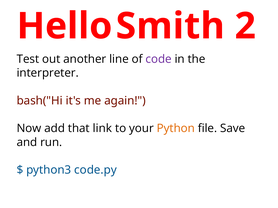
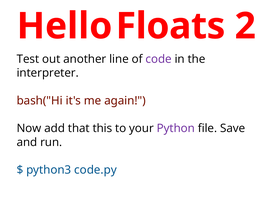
Smith: Smith -> Floats (171, 26)
link: link -> this (102, 129)
Python colour: orange -> purple (176, 129)
